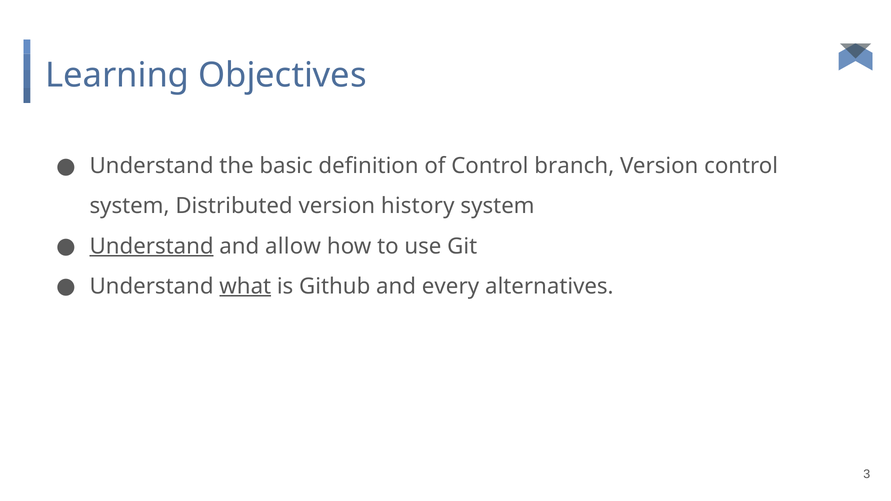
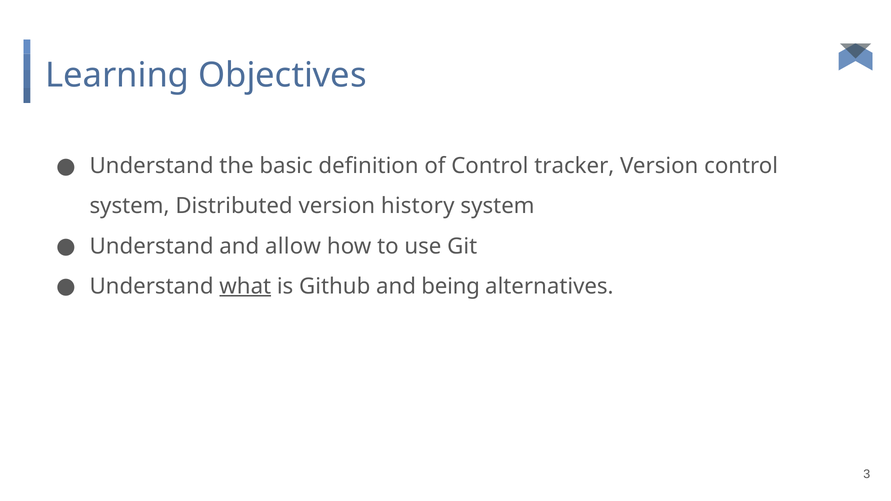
branch: branch -> tracker (574, 166)
Understand underline: present -> none (152, 246)
every: every -> being (451, 286)
